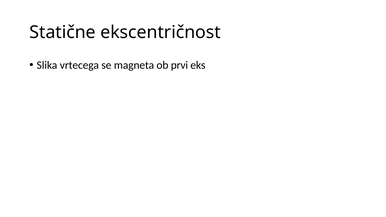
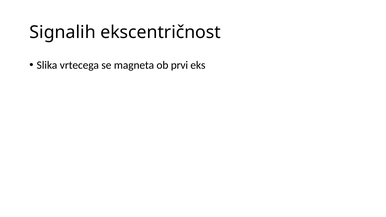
Statične: Statične -> Signalih (63, 32)
